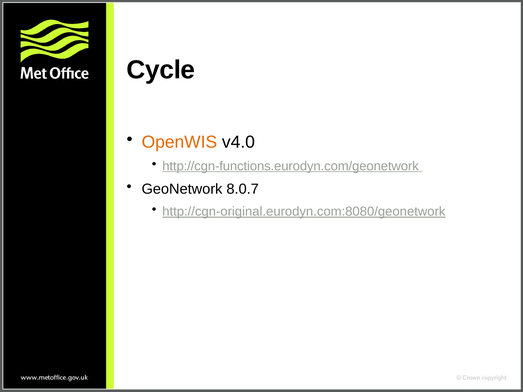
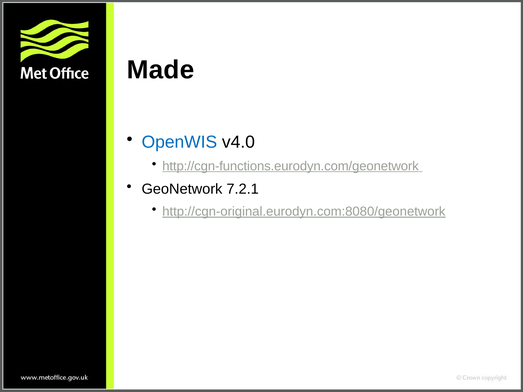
Cycle: Cycle -> Made (161, 70)
OpenWIS colour: orange -> blue (179, 142)
8.0.7: 8.0.7 -> 7.2.1 (243, 189)
